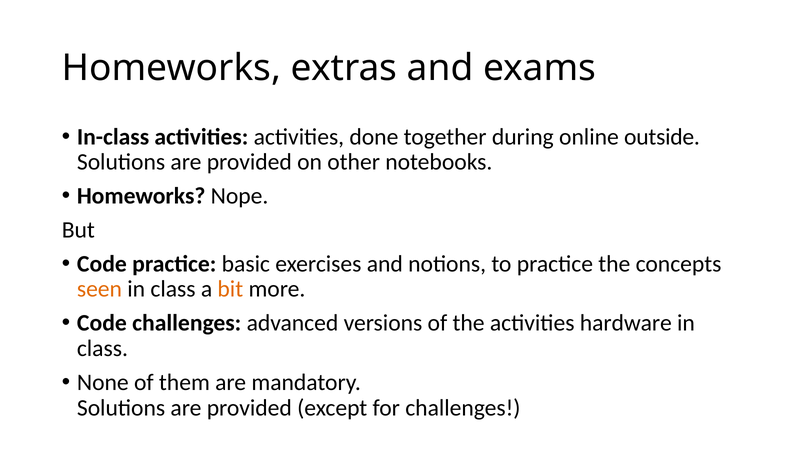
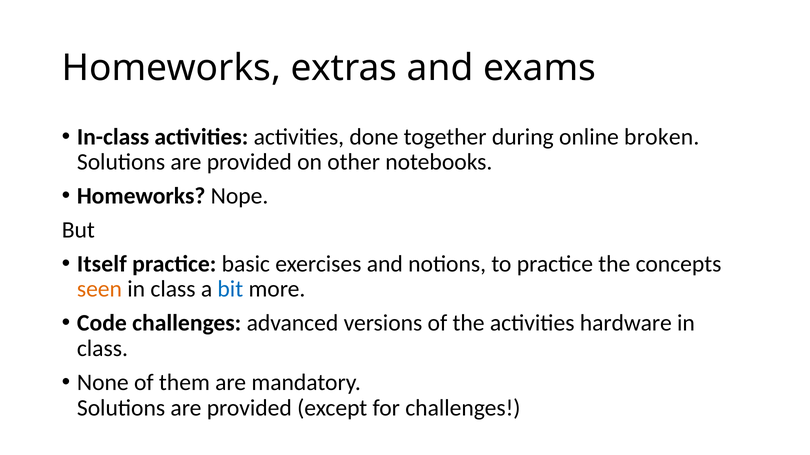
outside: outside -> broken (662, 137)
Code: Code -> Itself (102, 264)
bit colour: orange -> blue (230, 290)
